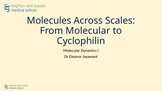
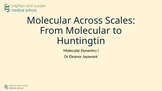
Molecules: Molecules -> Molecular (49, 21)
Cyclophilin: Cyclophilin -> Huntingtin (81, 41)
